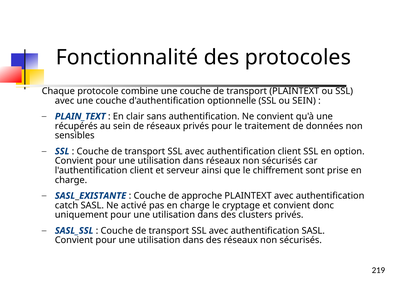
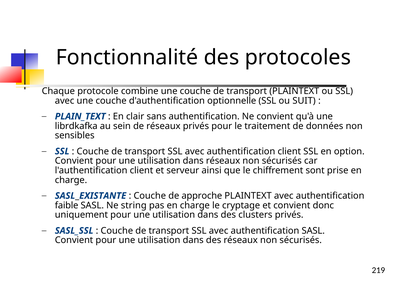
ou SEIN: SEIN -> SUIT (304, 101)
récupérés: récupérés -> librdkafka (76, 126)
catch: catch -> faible (67, 205)
activé: activé -> string (134, 205)
